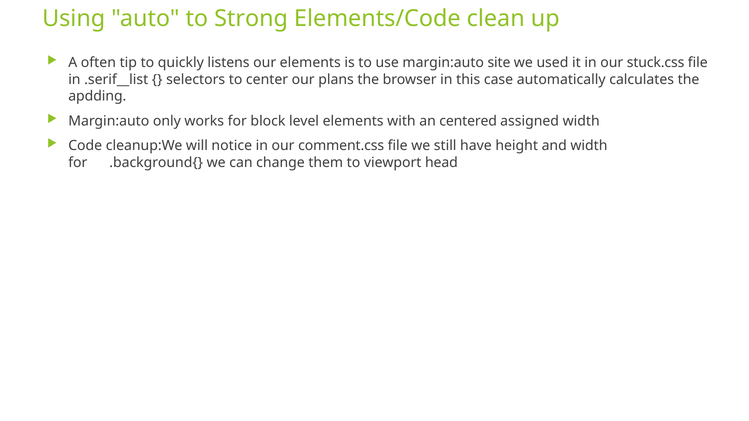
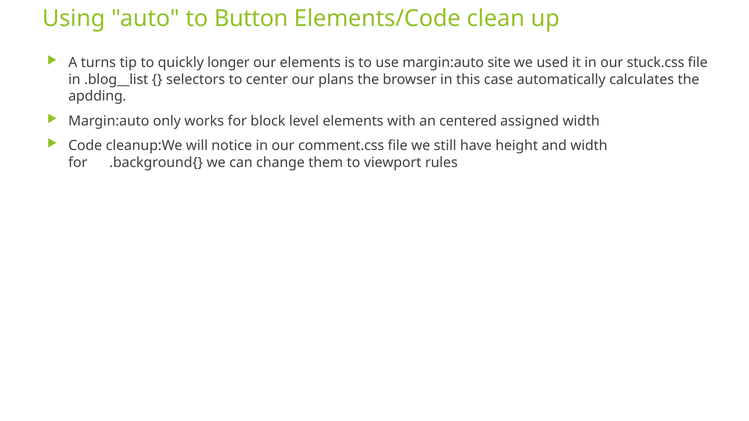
Strong: Strong -> Button (251, 18)
often: often -> turns (98, 63)
listens: listens -> longer (229, 63)
.serif__list: .serif__list -> .blog__list (116, 79)
head: head -> rules (441, 163)
